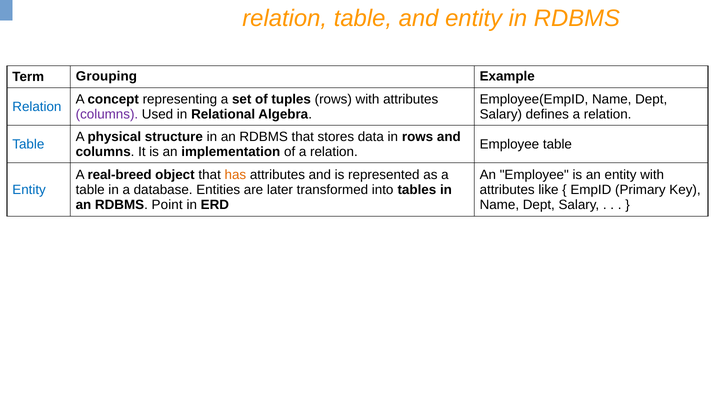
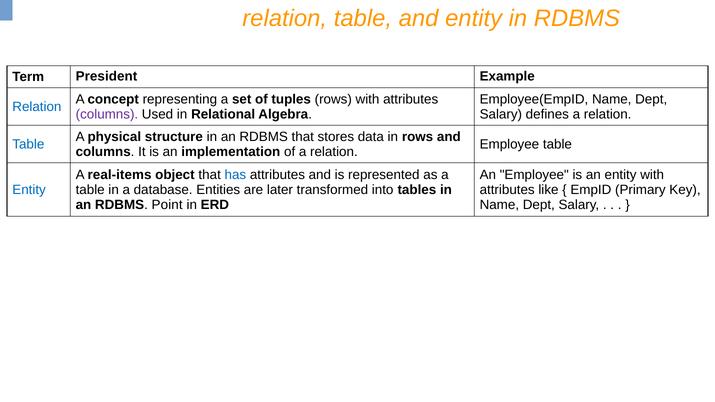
Grouping: Grouping -> President (106, 76)
real-breed: real-breed -> real-items (120, 175)
has colour: orange -> blue (235, 175)
